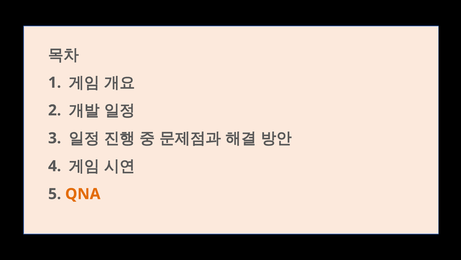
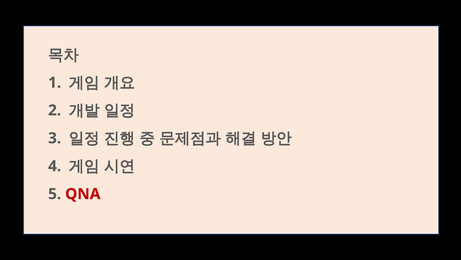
QNA colour: orange -> red (83, 194)
